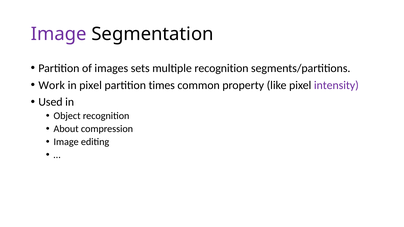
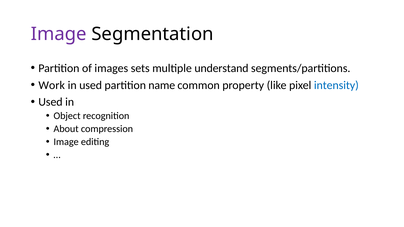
multiple recognition: recognition -> understand (221, 68)
in pixel: pixel -> used (91, 85)
times: times -> name (162, 85)
intensity colour: purple -> blue (336, 85)
